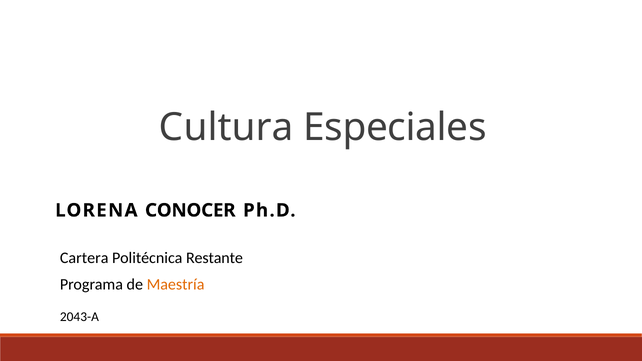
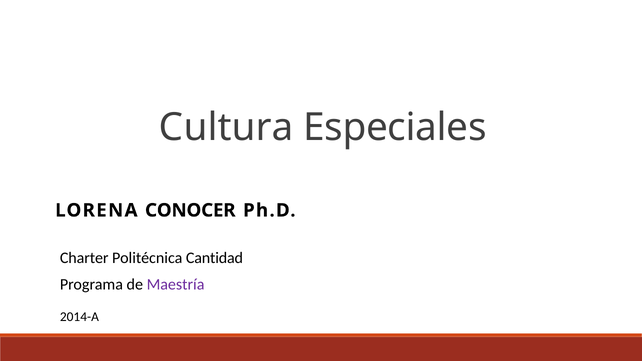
Cartera: Cartera -> Charter (84, 258)
Restante: Restante -> Cantidad (214, 258)
Maestría colour: orange -> purple (176, 285)
2043-A: 2043-A -> 2014-A (79, 317)
